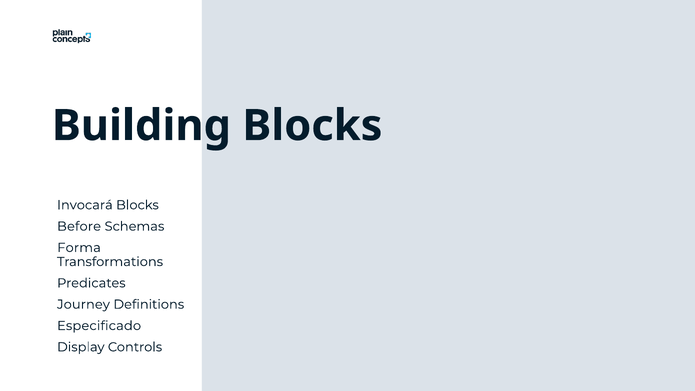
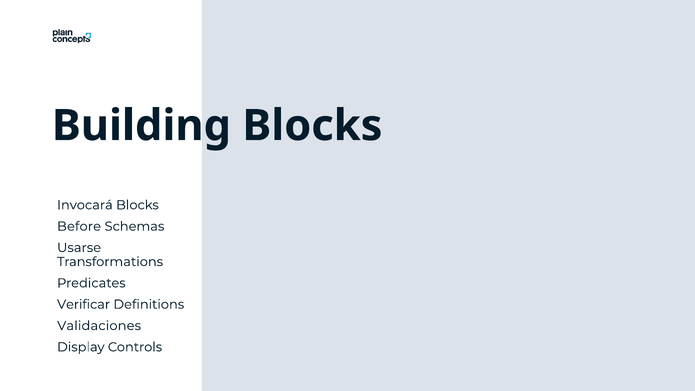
Forma: Forma -> Usarse (79, 248)
Journey: Journey -> Verificar (84, 304)
Especificado: Especificado -> Validaciones (99, 326)
